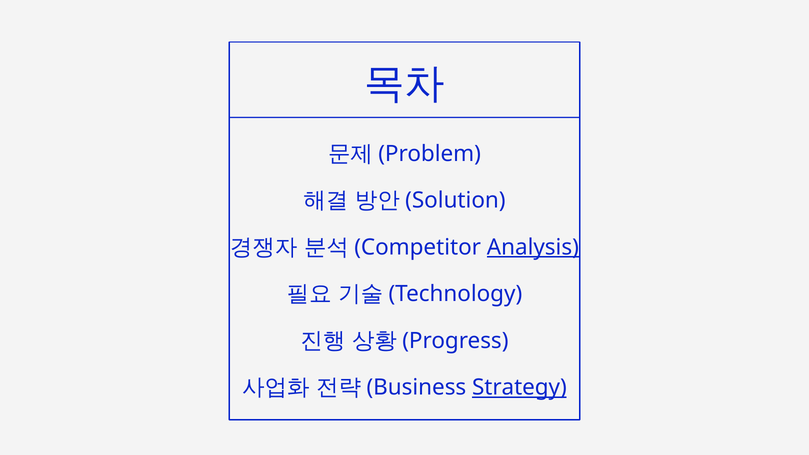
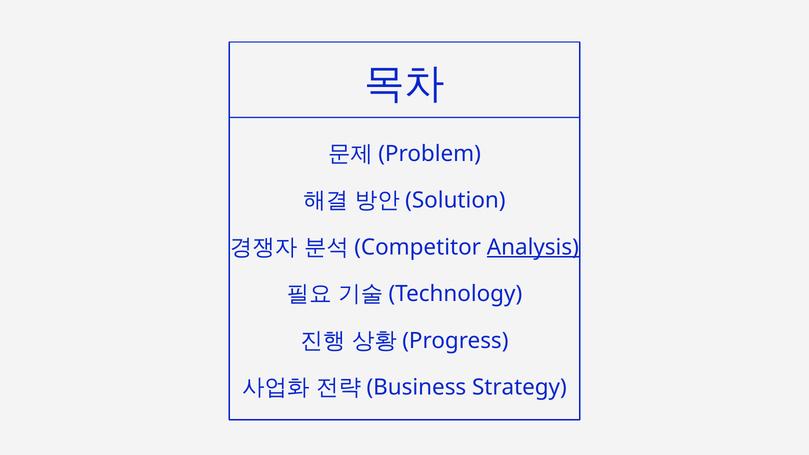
Strategy underline: present -> none (519, 388)
